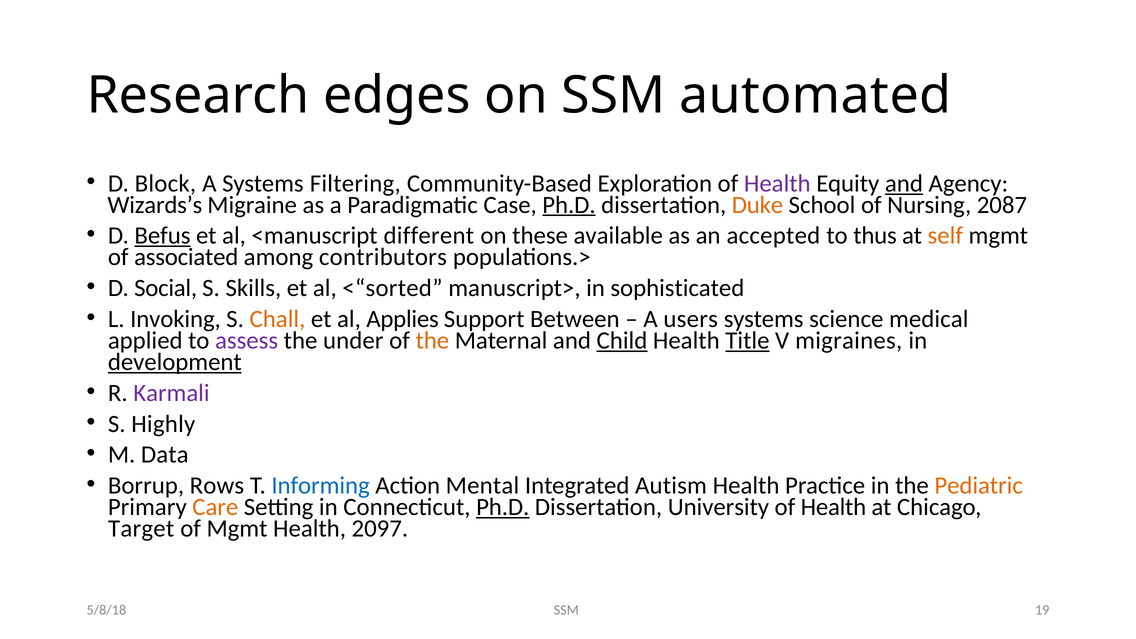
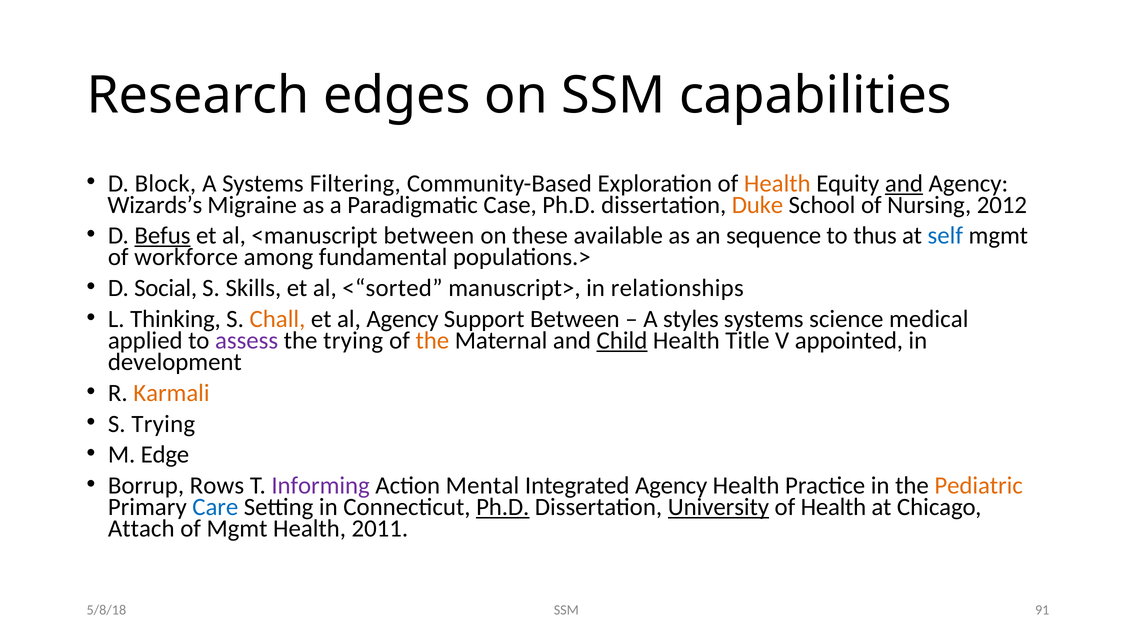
automated: automated -> capabilities (815, 95)
Health colour: purple -> orange (777, 183)
Ph.D underline: present -> none (569, 205)
2087: 2087 -> 2012 (1002, 205)
<manuscript different: different -> between (429, 236)
accepted: accepted -> sequence (774, 236)
self colour: orange -> blue (945, 236)
associated: associated -> workforce (186, 257)
contributors: contributors -> fundamental (383, 257)
sophisticated: sophisticated -> relationships (677, 288)
Invoking: Invoking -> Thinking (175, 319)
al Applies: Applies -> Agency (402, 319)
users: users -> styles (691, 319)
the under: under -> trying (353, 341)
Title underline: present -> none (747, 341)
migraines: migraines -> appointed (849, 341)
development underline: present -> none (175, 362)
Karmali colour: purple -> orange (171, 393)
S Highly: Highly -> Trying (163, 424)
Data: Data -> Edge (165, 455)
Informing colour: blue -> purple (321, 486)
Integrated Autism: Autism -> Agency (671, 486)
Care colour: orange -> blue (215, 507)
University underline: none -> present (718, 507)
Target: Target -> Attach (141, 529)
2097: 2097 -> 2011 (380, 529)
19: 19 -> 91 (1042, 610)
